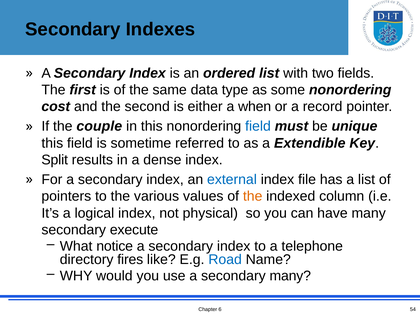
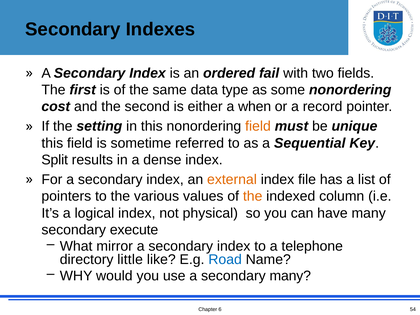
ordered list: list -> fail (269, 73)
couple: couple -> setting (99, 126)
field colour: blue -> orange (258, 126)
Extendible: Extendible -> Sequential (310, 143)
external colour: blue -> orange (232, 179)
notice: notice -> mirror (115, 246)
fires: fires -> little (130, 260)
